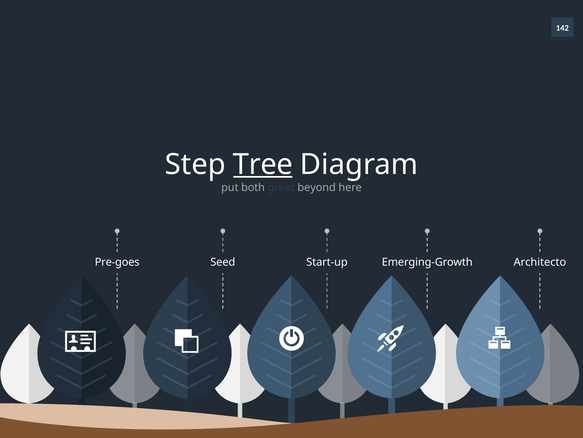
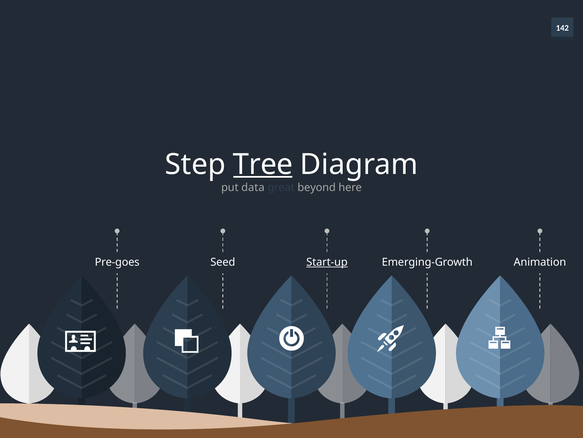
both: both -> data (253, 187)
Start-up underline: none -> present (327, 262)
Architecto: Architecto -> Animation (540, 262)
